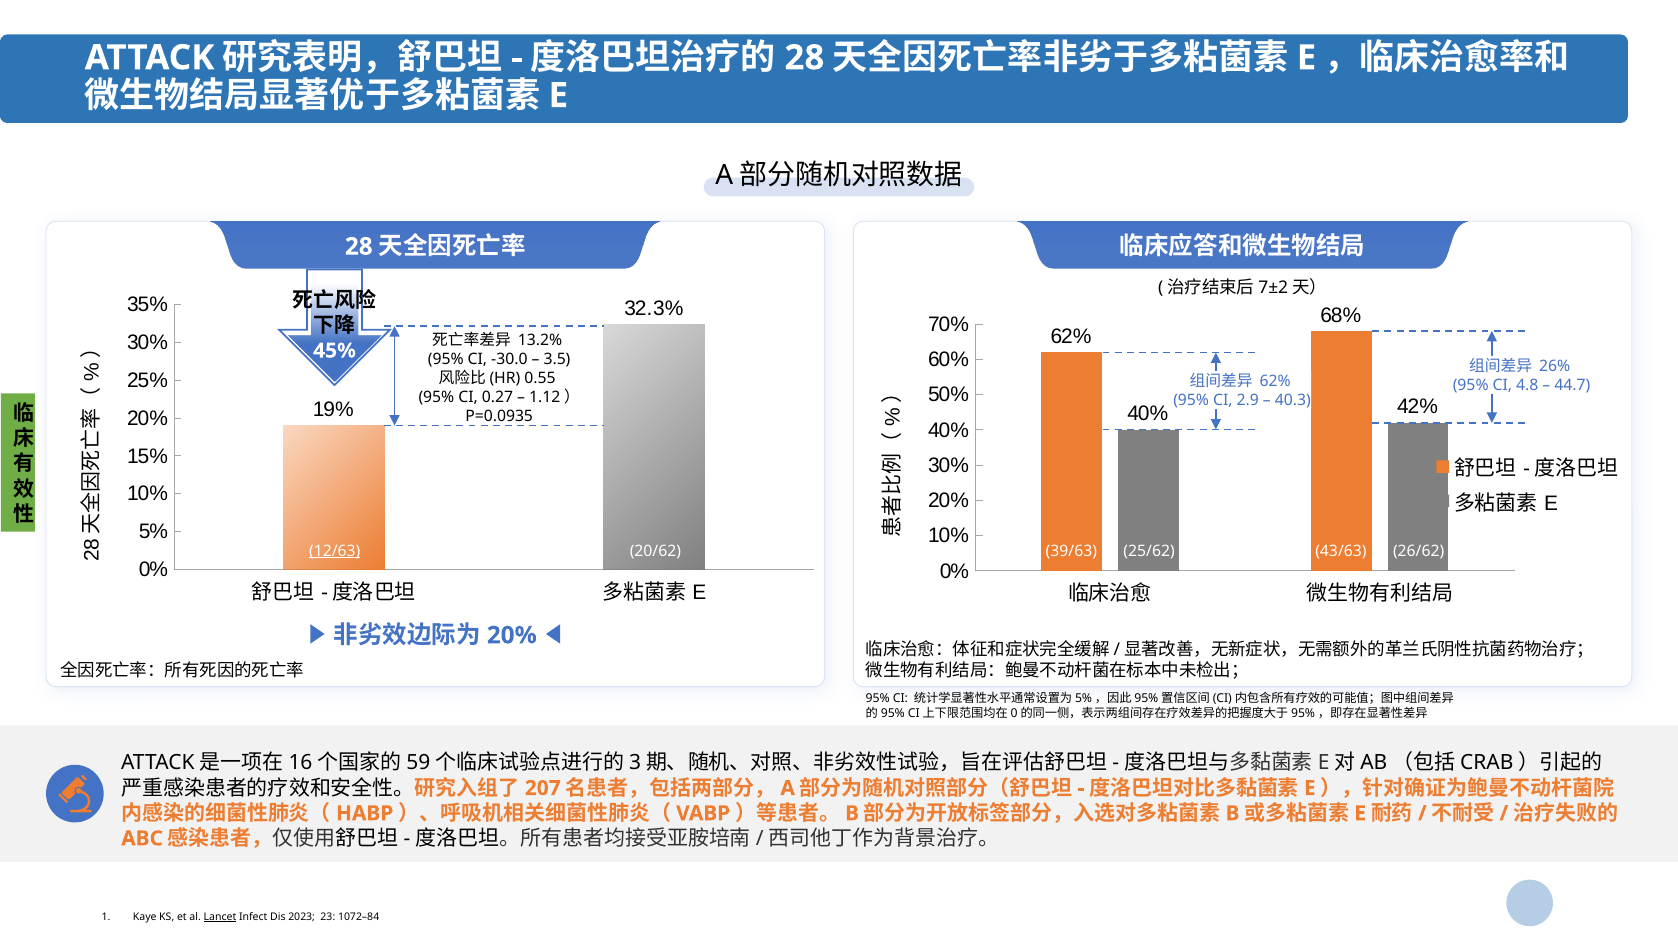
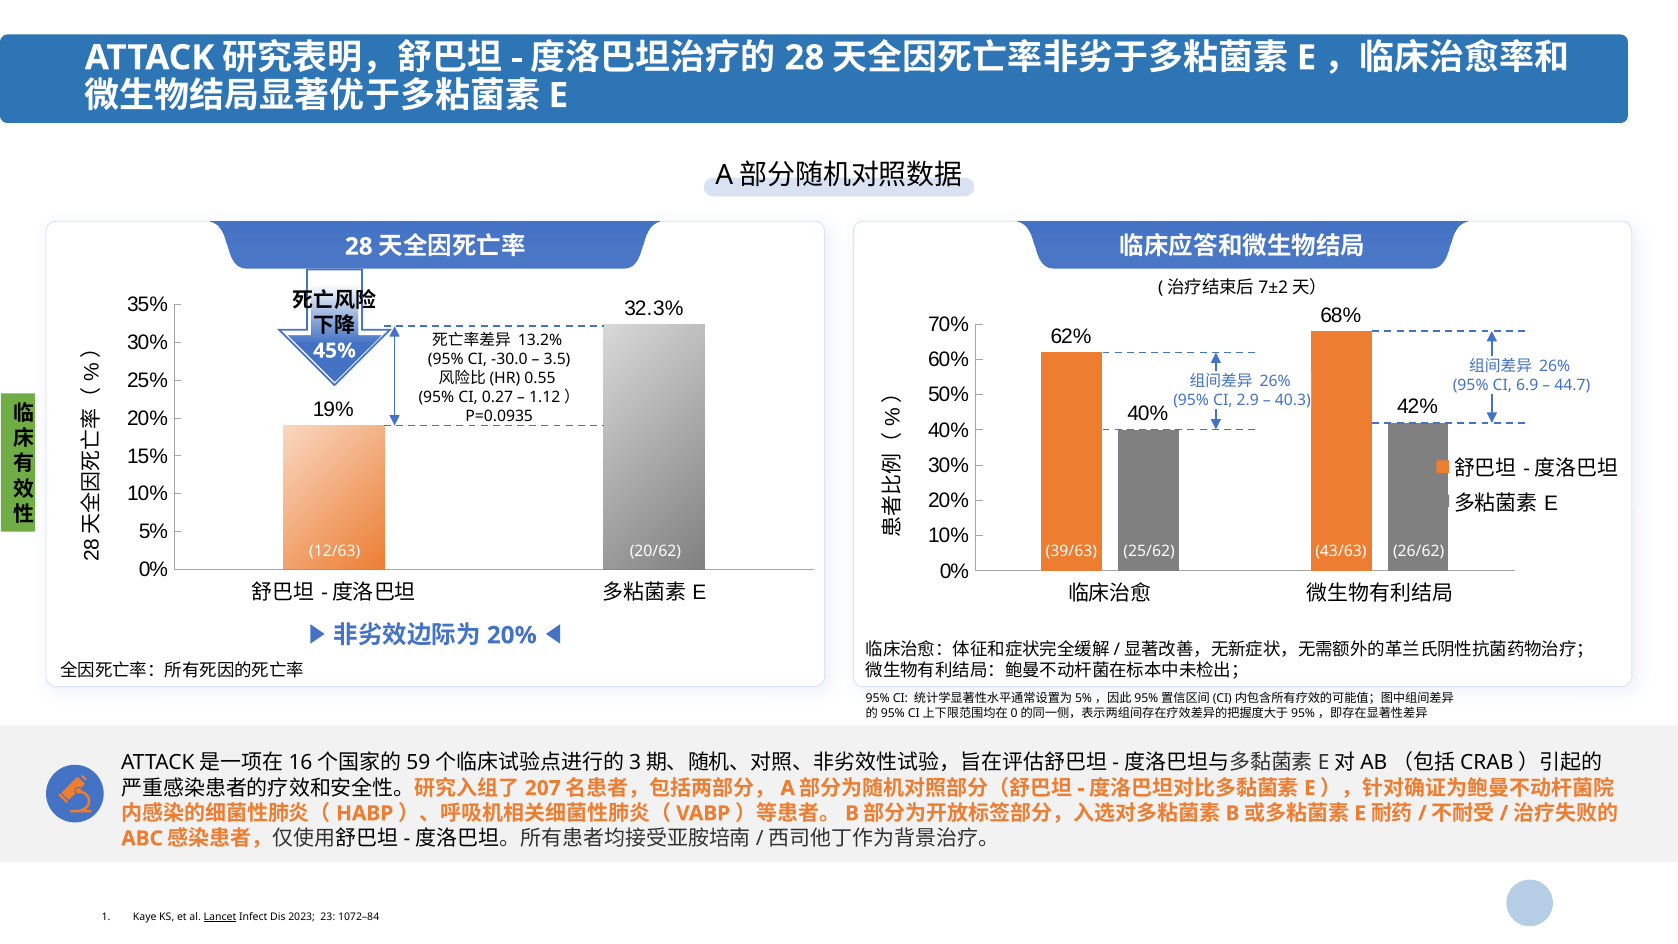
4.8: 4.8 -> 6.9 (1527, 385)
62%: 62% -> 26% (1275, 382)
12/63 underline: present -> none (335, 551)
